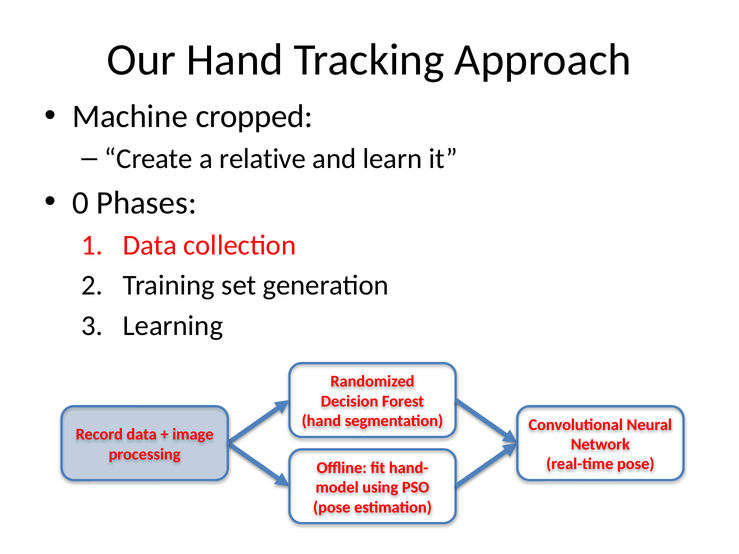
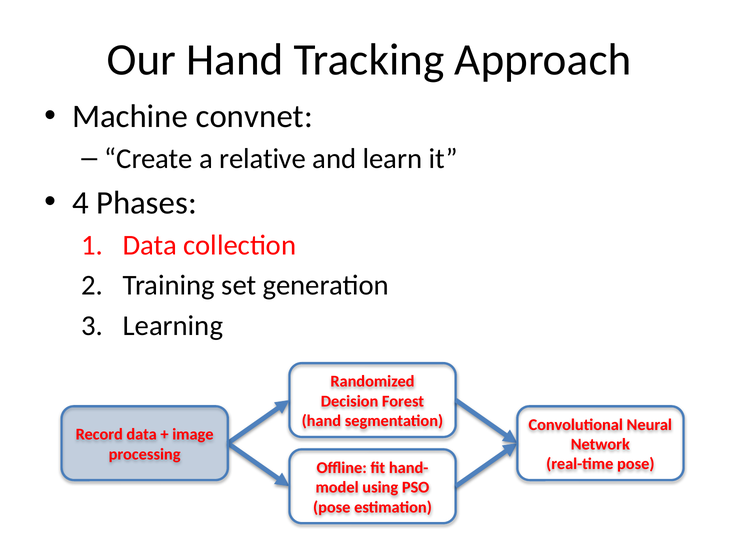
cropped: cropped -> convnet (254, 117)
0: 0 -> 4 (80, 203)
